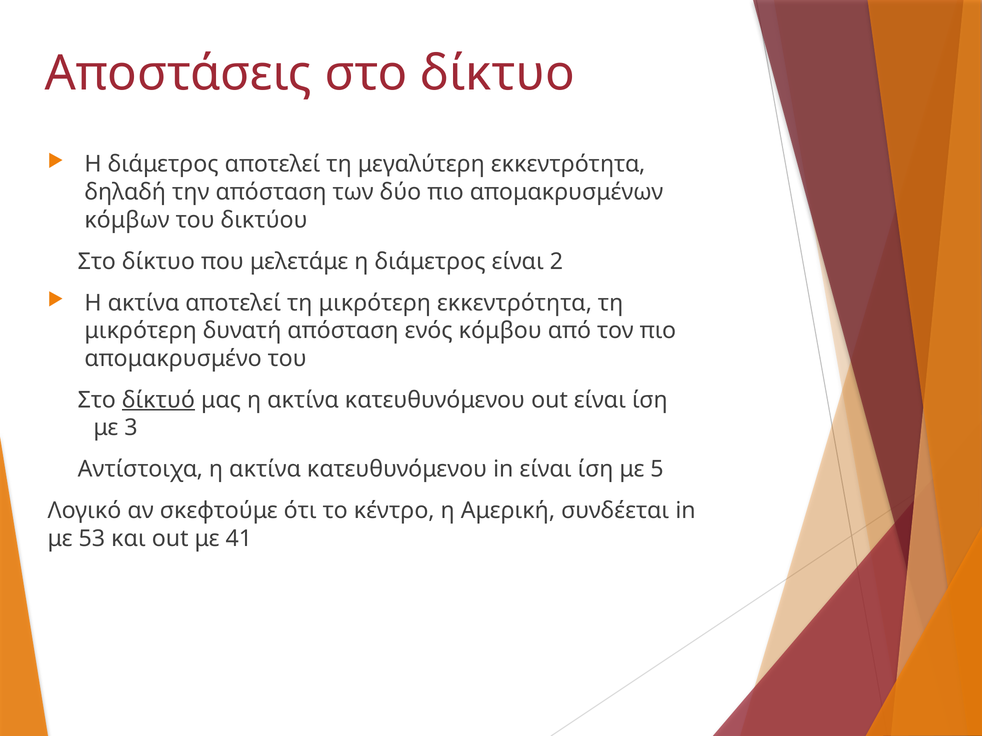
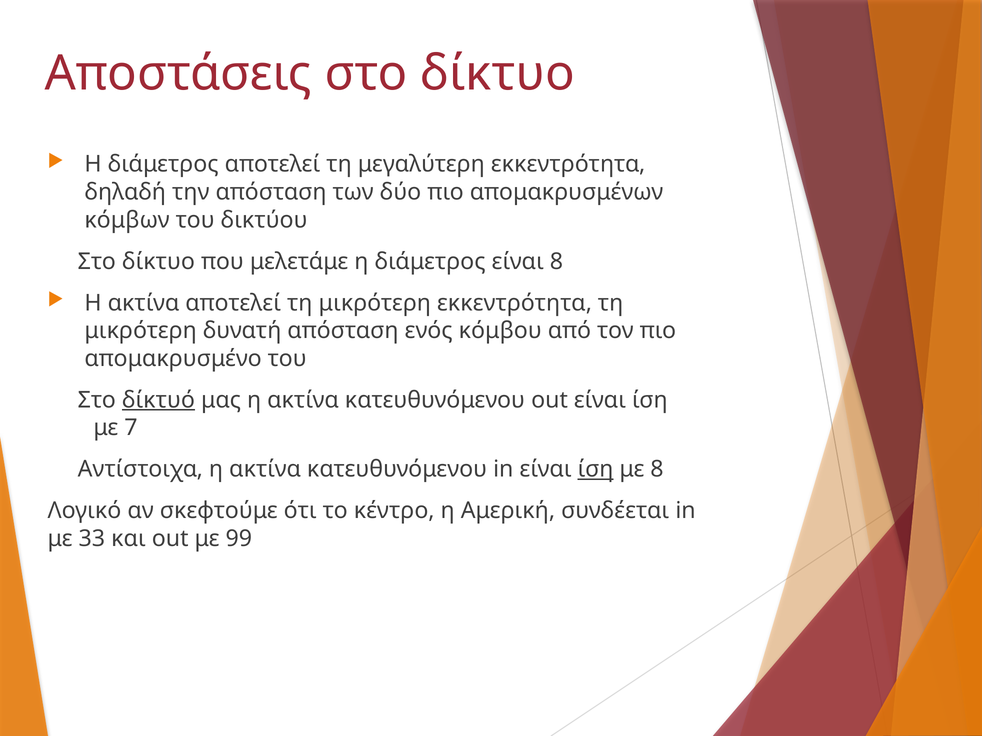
είναι 2: 2 -> 8 (556, 262)
3: 3 -> 7 (131, 428)
ίση underline: none -> present (596, 470)
με 5: 5 -> 8 (657, 470)
53: 53 -> 33 (92, 539)
41: 41 -> 99 (239, 539)
